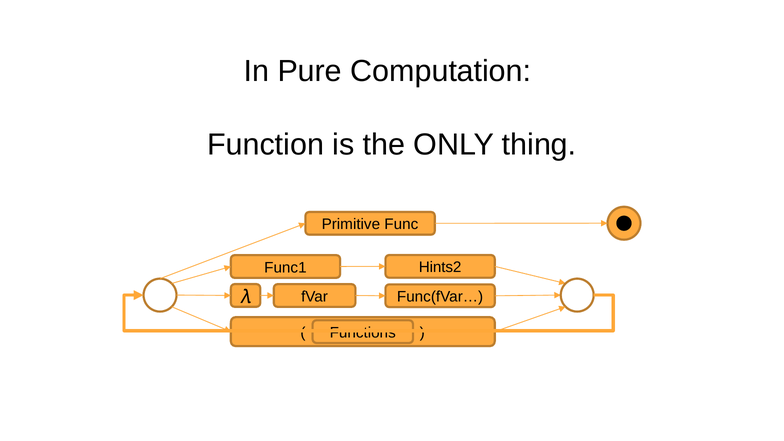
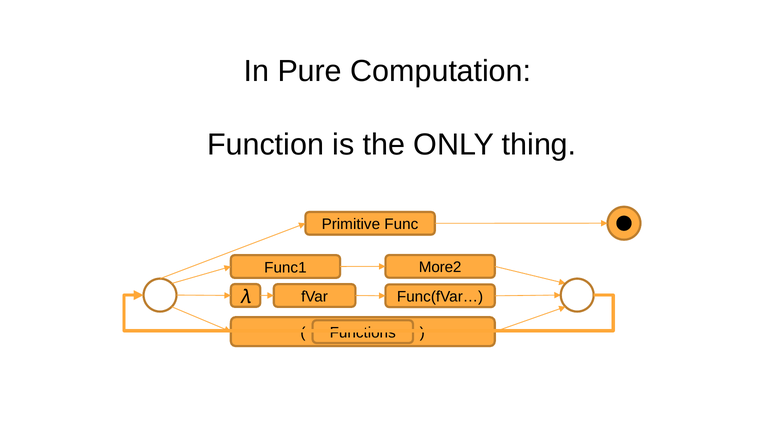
Hints2: Hints2 -> More2 (440, 267)
